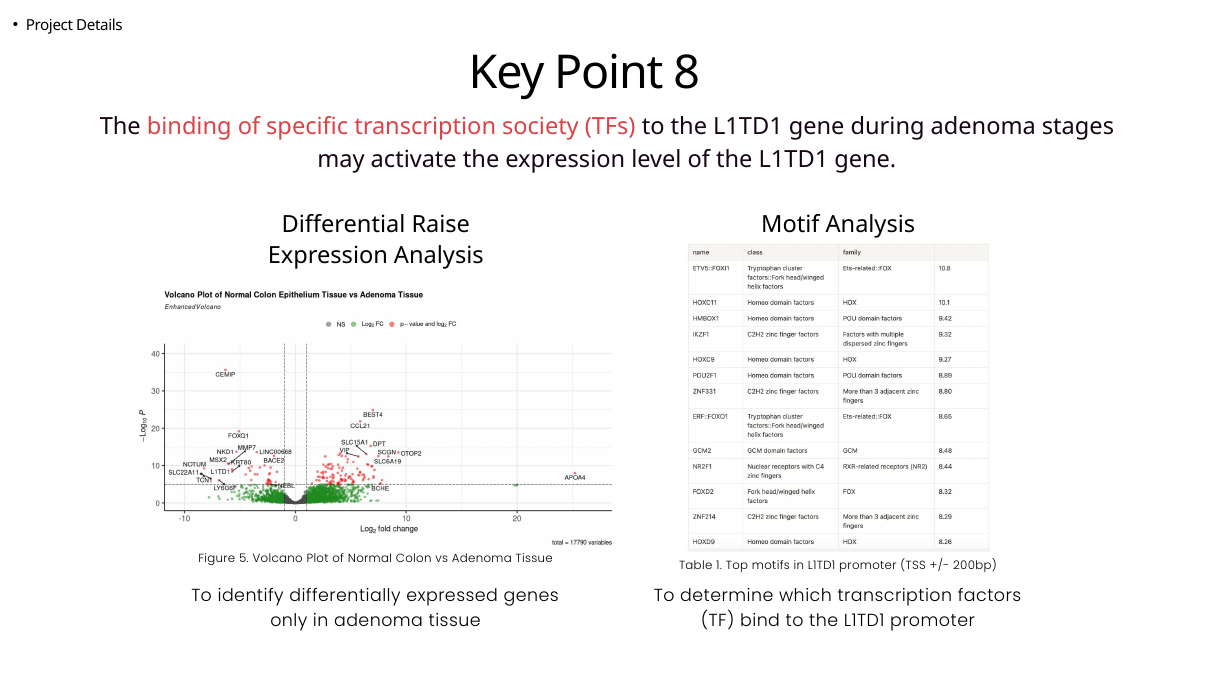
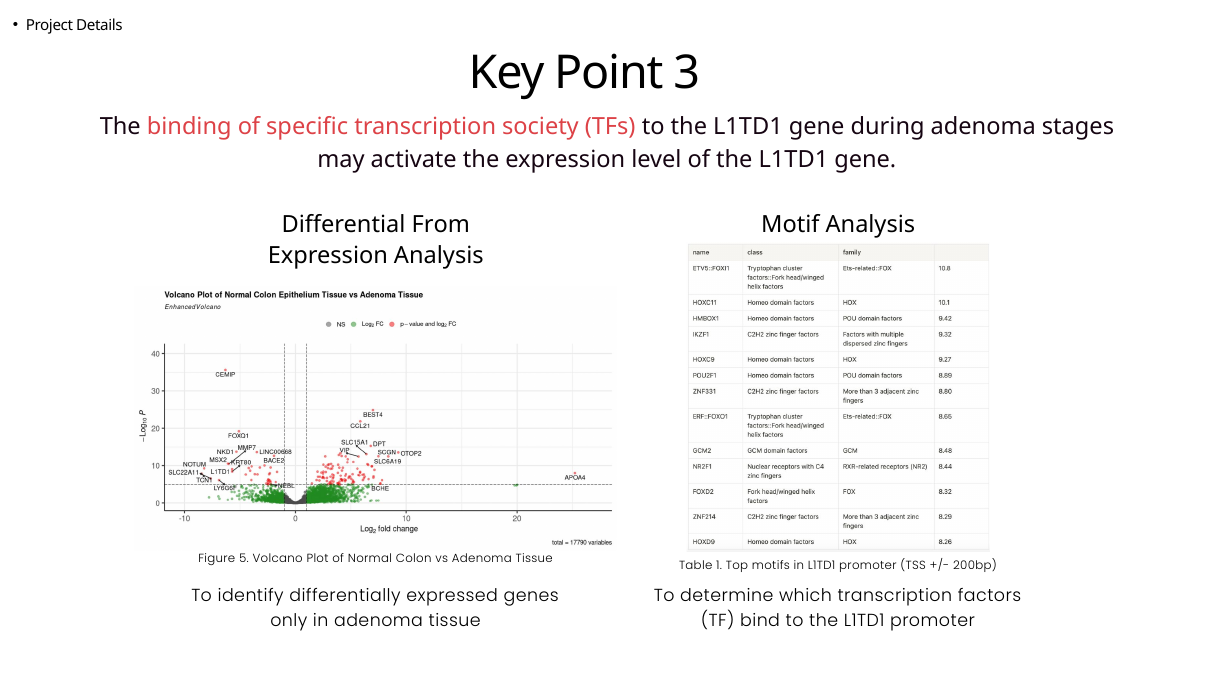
8: 8 -> 3 (687, 73)
Raise: Raise -> From (441, 225)
